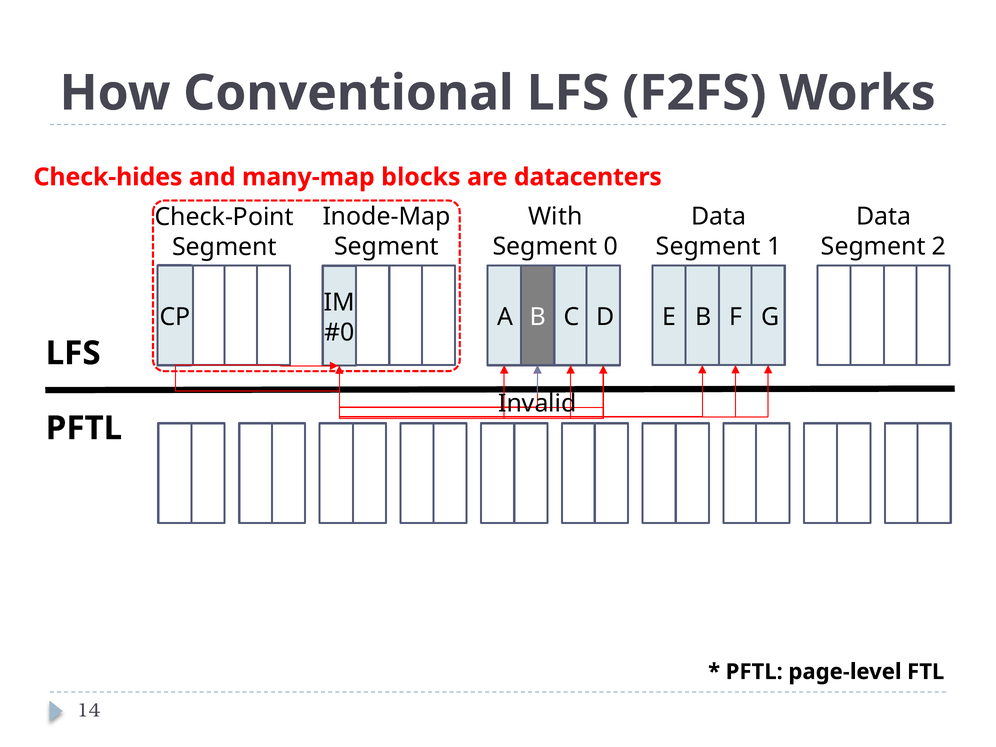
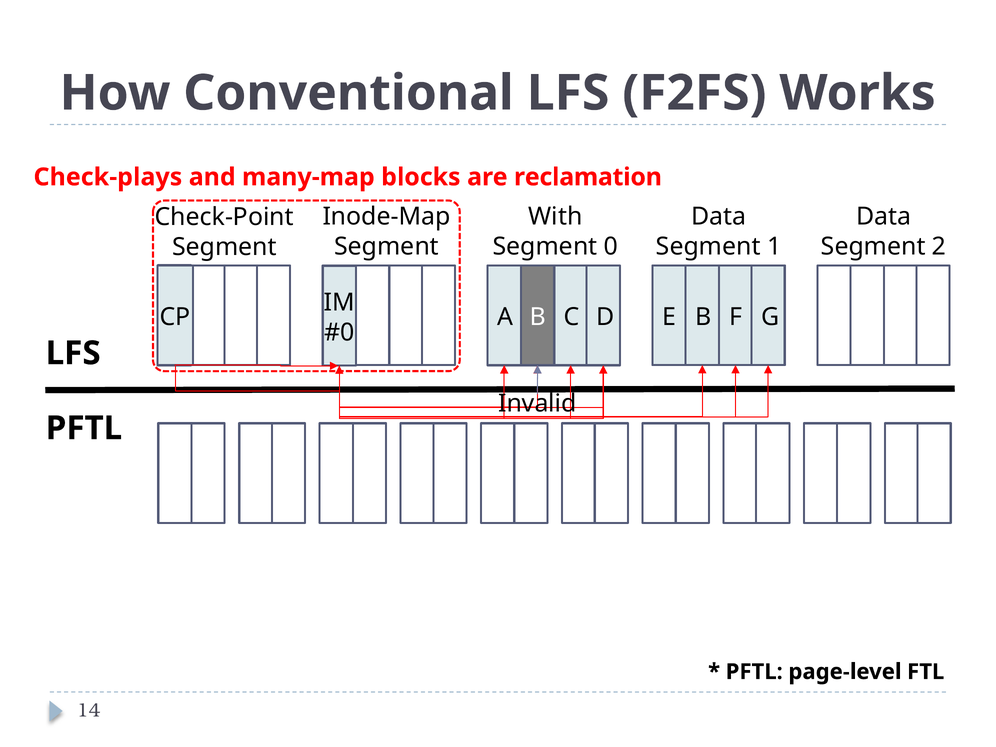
Check-hides: Check-hides -> Check-plays (108, 177)
datacenters: datacenters -> reclamation (588, 177)
